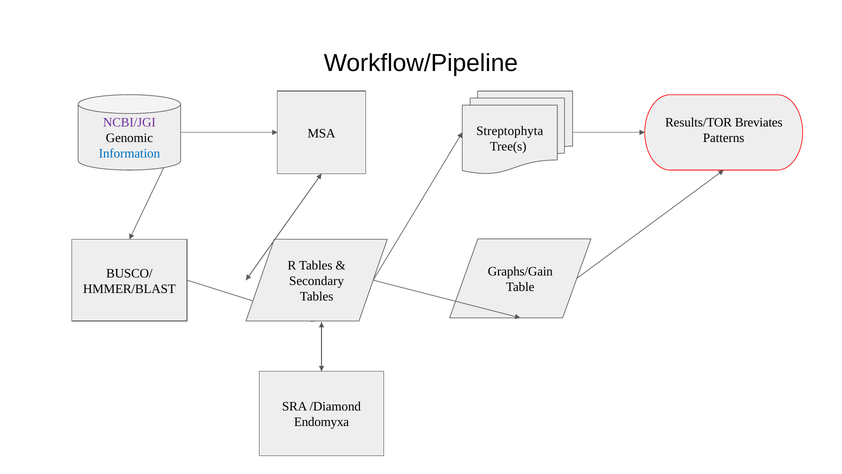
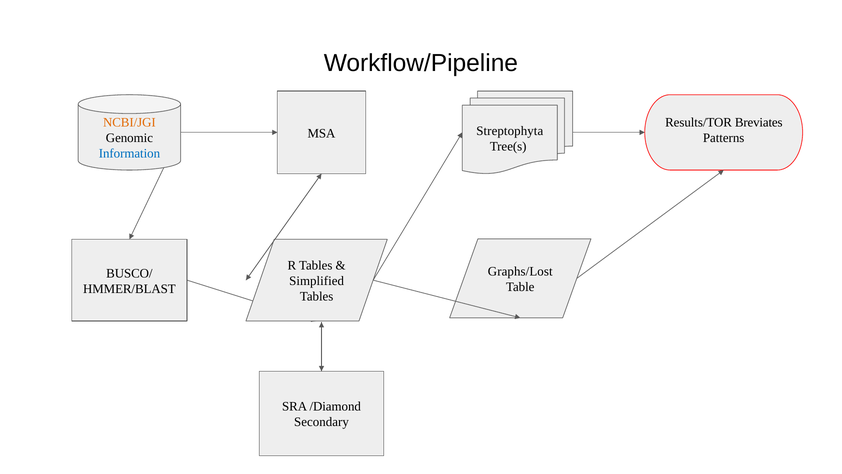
NCBI/JGI colour: purple -> orange (129, 122)
Graphs/Gain: Graphs/Gain -> Graphs/Lost (520, 271)
Secondary: Secondary -> Simplified (317, 281)
Endomyxa: Endomyxa -> Secondary (321, 422)
